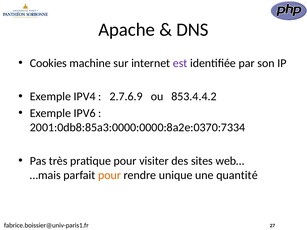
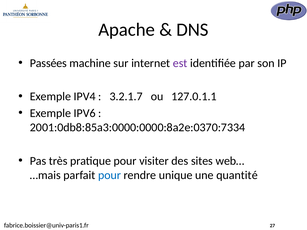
Cookies: Cookies -> Passées (48, 63)
2.7.6.9: 2.7.6.9 -> 3.2.1.7 (126, 97)
853.4.4.2: 853.4.4.2 -> 127.0.1.1 (194, 97)
pour colour: orange -> blue (110, 175)
